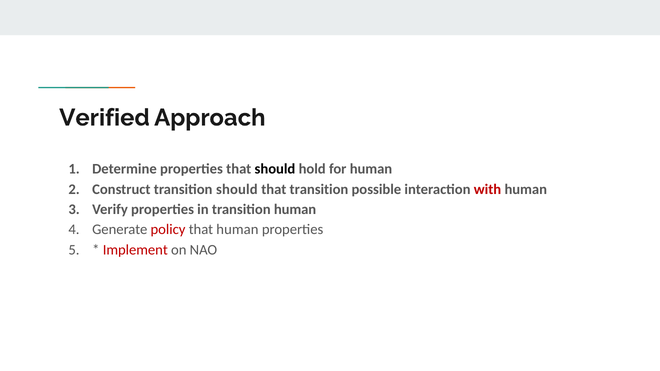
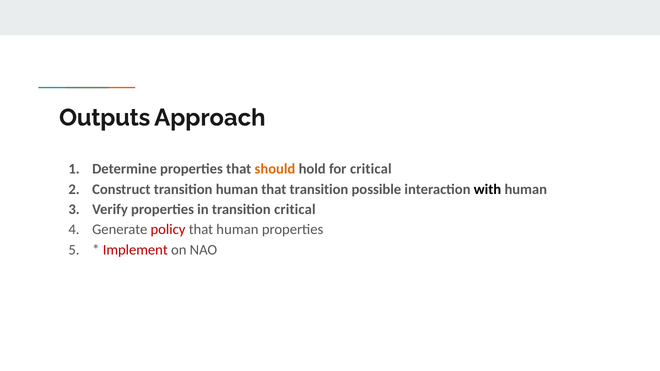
Verified: Verified -> Outputs (105, 118)
should colour: black -> orange (275, 169)
for human: human -> critical (371, 169)
transition should: should -> human (237, 189)
with colour: red -> black (487, 189)
transition human: human -> critical (295, 210)
